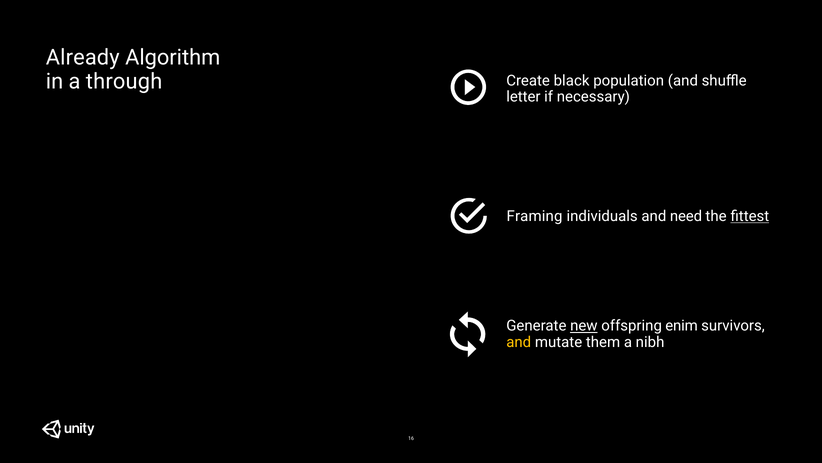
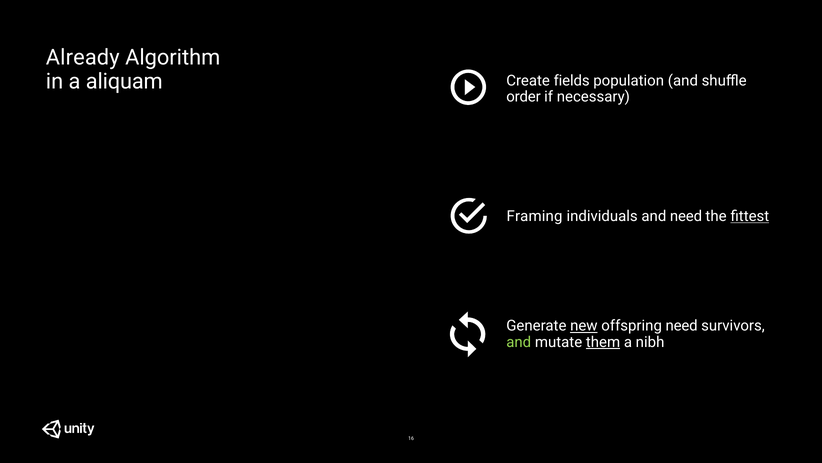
through: through -> aliquam (124, 81)
black: black -> fields (572, 80)
letter: letter -> order (523, 97)
offspring enim: enim -> need (682, 325)
and colour: yellow -> light green (519, 342)
them underline: none -> present (603, 342)
